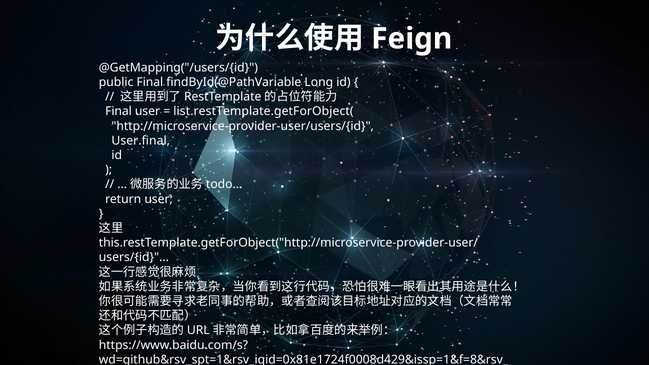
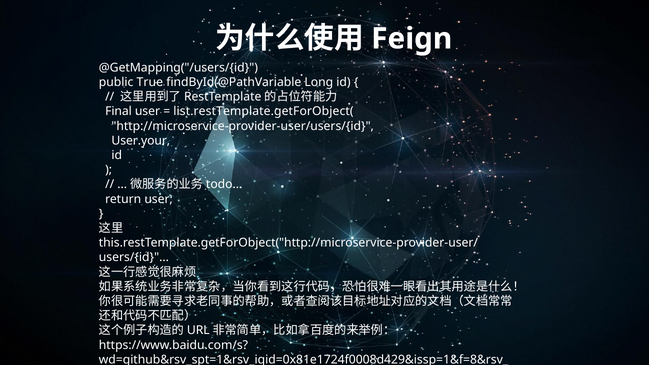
public Final: Final -> True (150, 82)
User.final: User.final -> User.your (141, 141)
